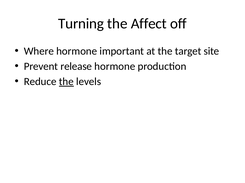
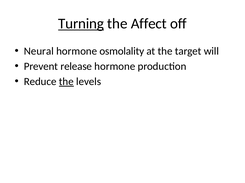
Turning underline: none -> present (81, 24)
Where: Where -> Neural (39, 51)
important: important -> osmolality (122, 51)
site: site -> will (211, 51)
